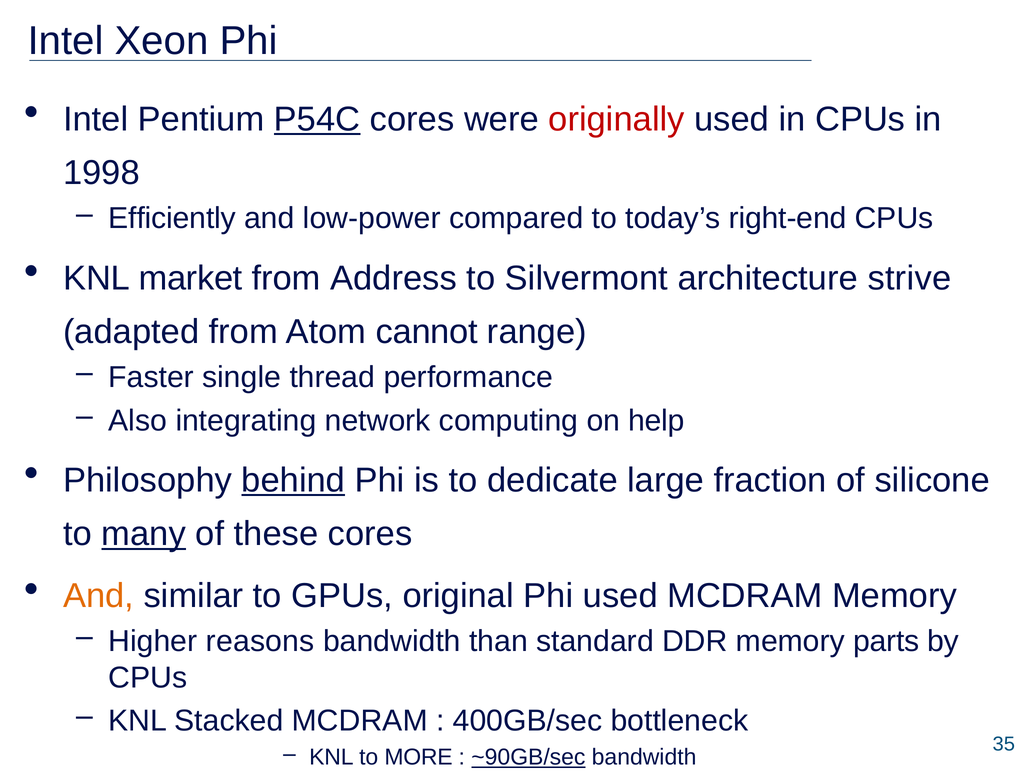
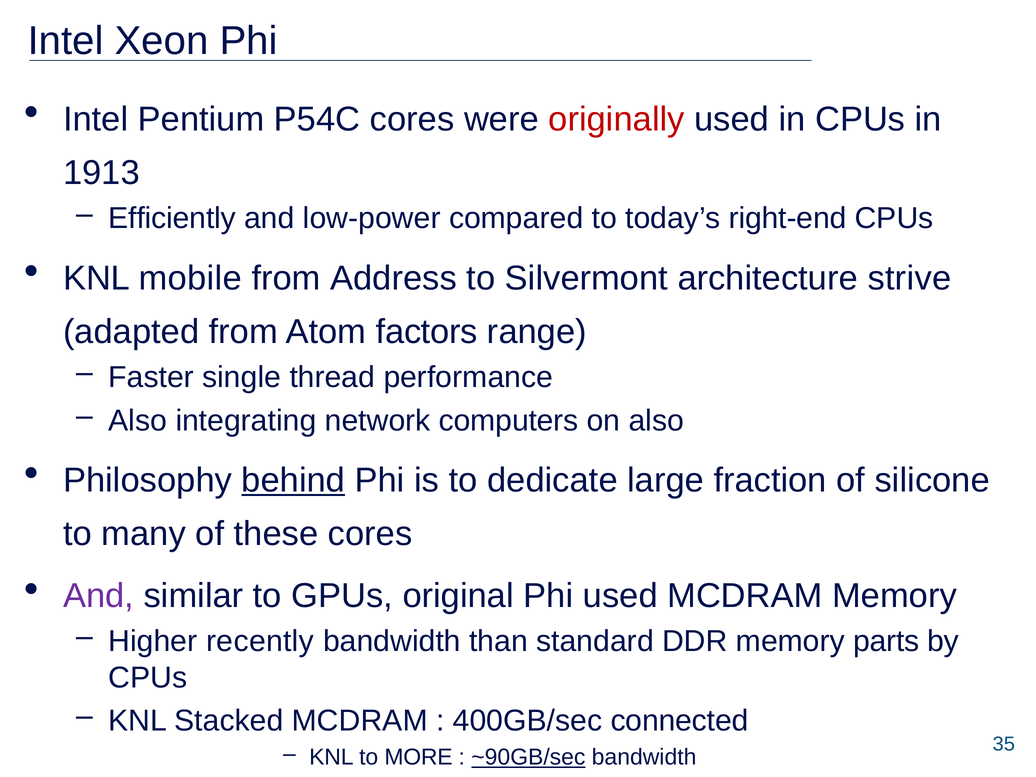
P54C underline: present -> none (317, 119)
1998: 1998 -> 1913 (101, 173)
market: market -> mobile (190, 278)
cannot: cannot -> factors (427, 332)
computing: computing -> computers (509, 421)
on help: help -> also (656, 421)
many underline: present -> none (144, 534)
And colour: orange -> purple (99, 596)
reasons: reasons -> recently (260, 641)
bottleneck: bottleneck -> connected (680, 721)
